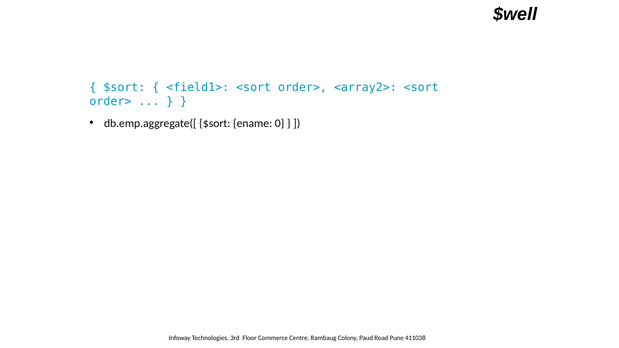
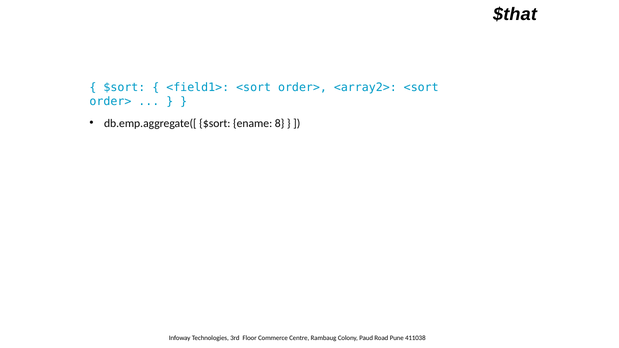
$well: $well -> $that (515, 14)
0: 0 -> 8 (280, 123)
